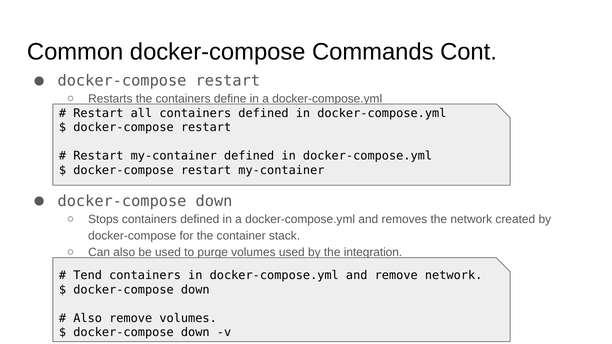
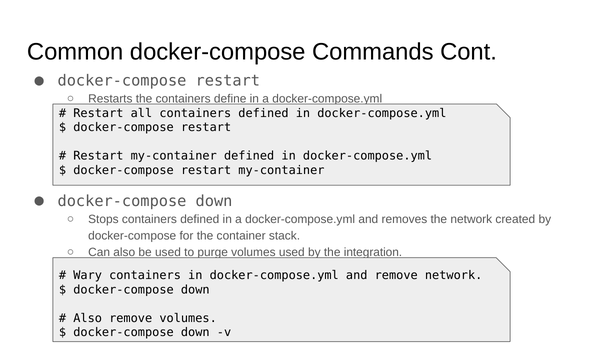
Tend: Tend -> Wary (88, 276)
